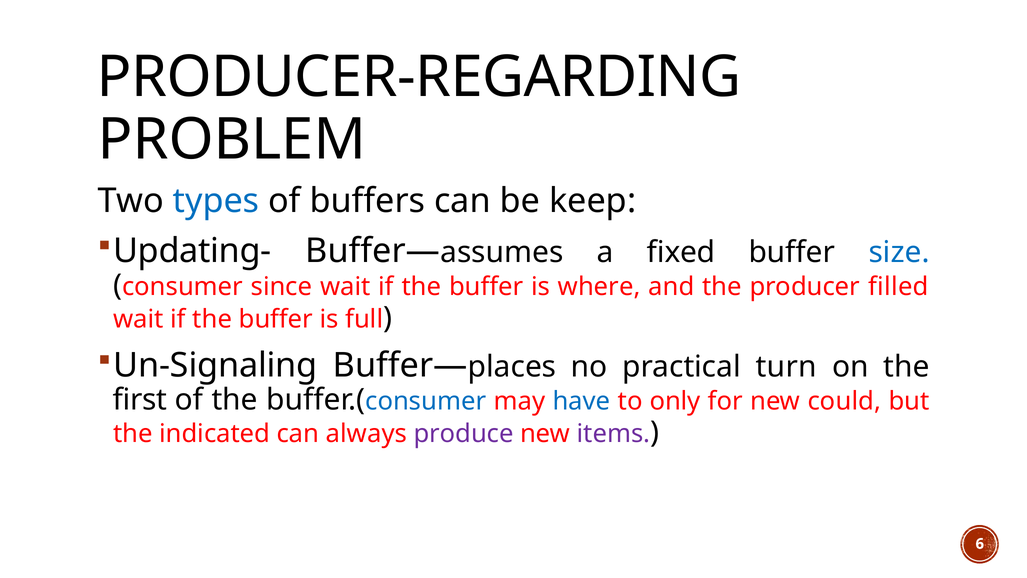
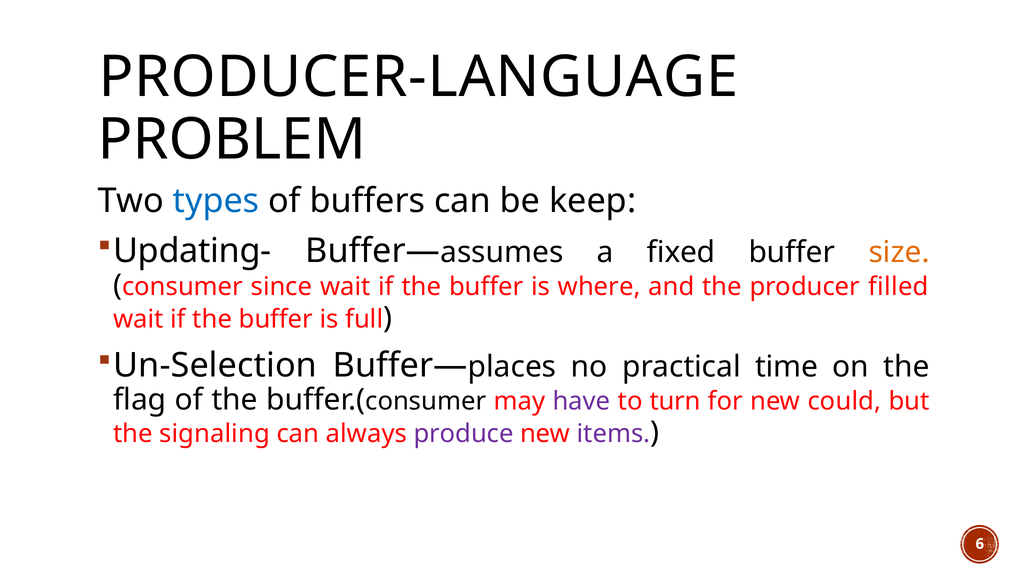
PRODUCER-REGARDING: PRODUCER-REGARDING -> PRODUCER-LANGUAGE (419, 77)
size colour: blue -> orange (899, 252)
Un-Signaling: Un-Signaling -> Un-Selection (215, 365)
turn: turn -> time (787, 367)
first: first -> flag (140, 400)
consumer colour: blue -> black (426, 401)
have colour: blue -> purple (581, 401)
only: only -> turn (675, 401)
indicated: indicated -> signaling (215, 433)
